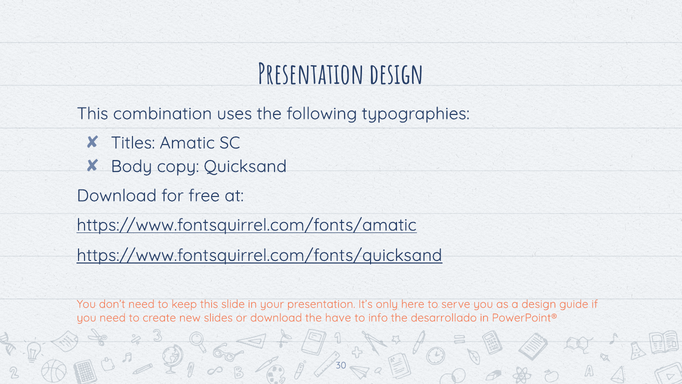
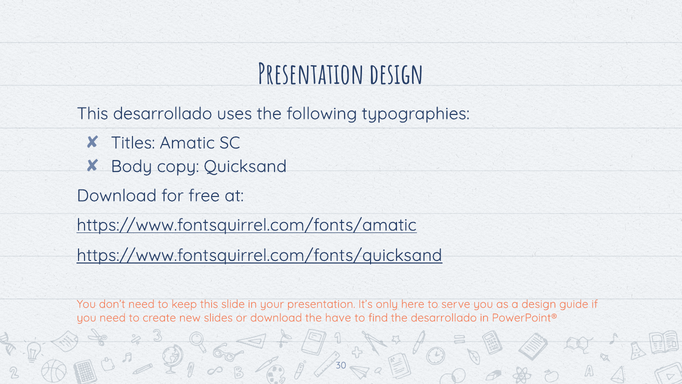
This combination: combination -> desarrollado (163, 114)
info: info -> find (378, 317)
